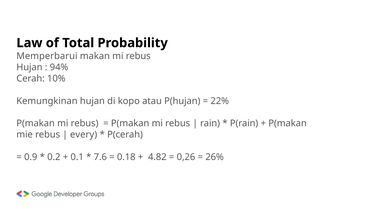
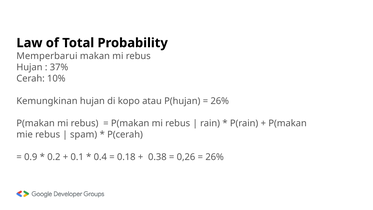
94%: 94% -> 37% (59, 67)
22%: 22% -> 26% (220, 101)
every: every -> spam (84, 134)
7.6: 7.6 -> 0.4 (100, 157)
4.82: 4.82 -> 0.38 (157, 157)
